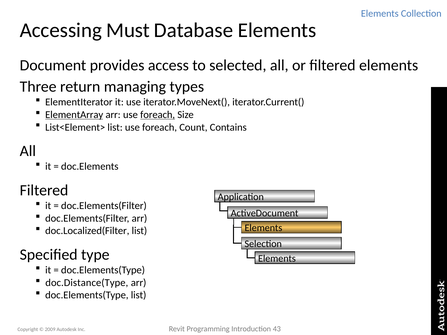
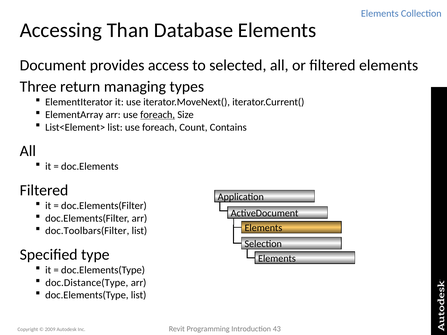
Must: Must -> Than (128, 30)
ElementArray underline: present -> none (74, 115)
doc.Localized(Filter: doc.Localized(Filter -> doc.Toolbars(Filter (87, 231)
